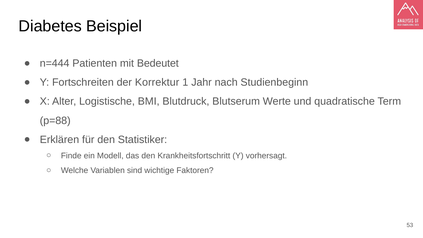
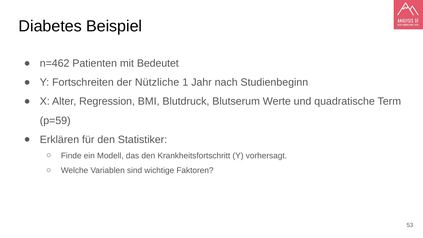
n=444: n=444 -> n=462 (55, 63)
Korrektur: Korrektur -> Nützliche (157, 82)
Logistische: Logistische -> Regression (107, 101)
p=88: p=88 -> p=59 (55, 121)
